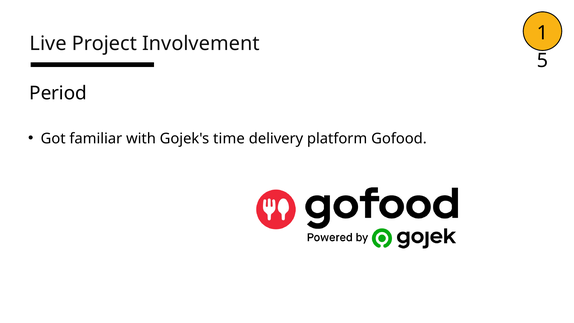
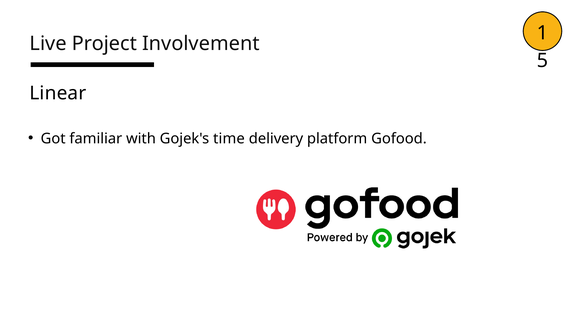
Period: Period -> Linear (58, 93)
